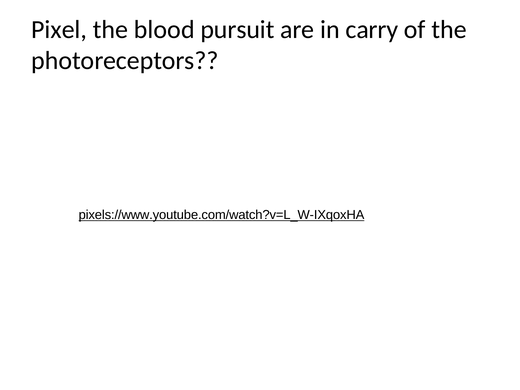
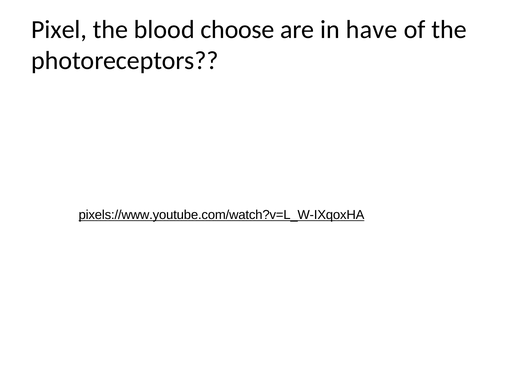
pursuit: pursuit -> choose (238, 30)
carry: carry -> have (372, 30)
